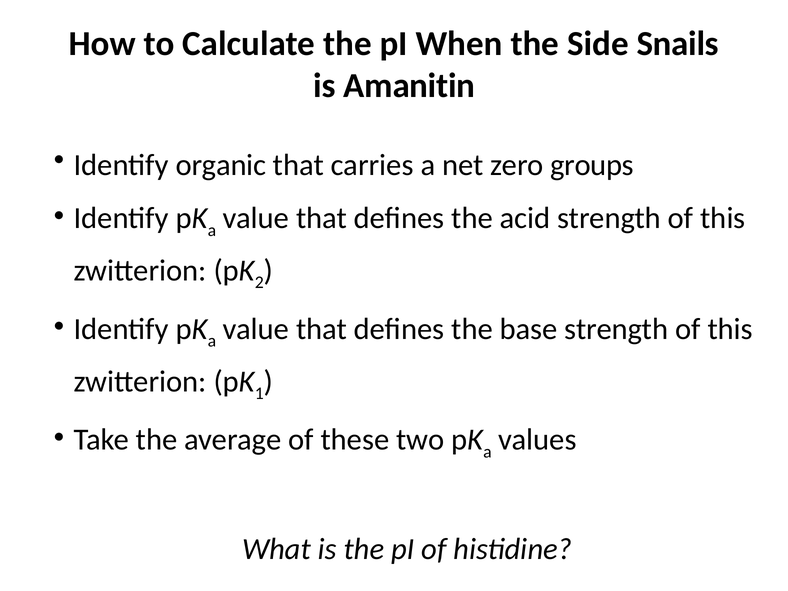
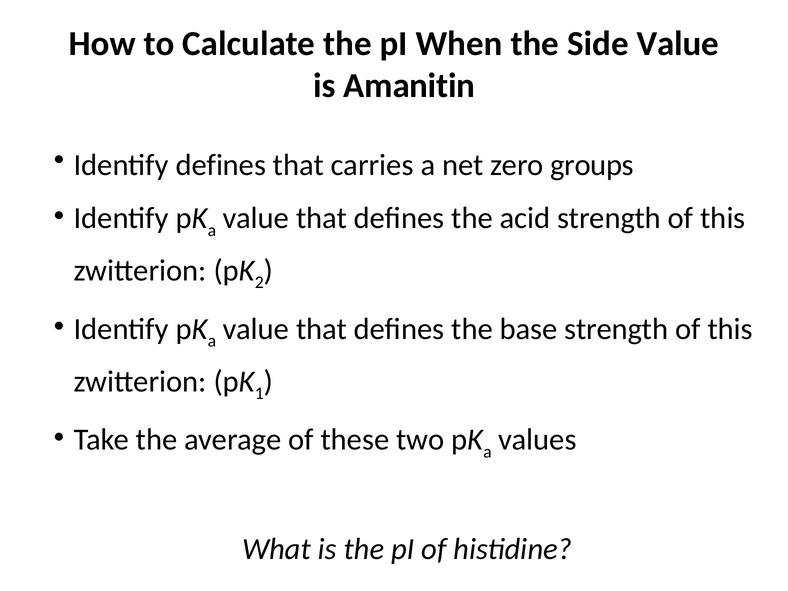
Side Snails: Snails -> Value (678, 44)
Identify organic: organic -> defines (221, 165)
